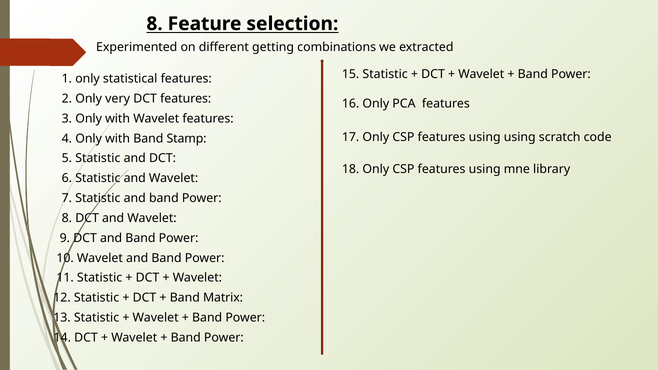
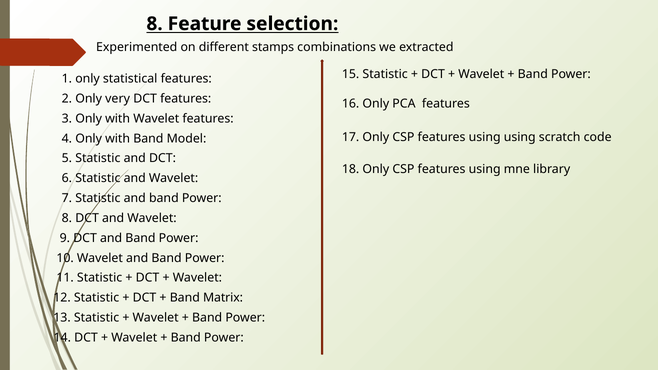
getting: getting -> stamps (273, 47)
Stamp: Stamp -> Model (187, 138)
